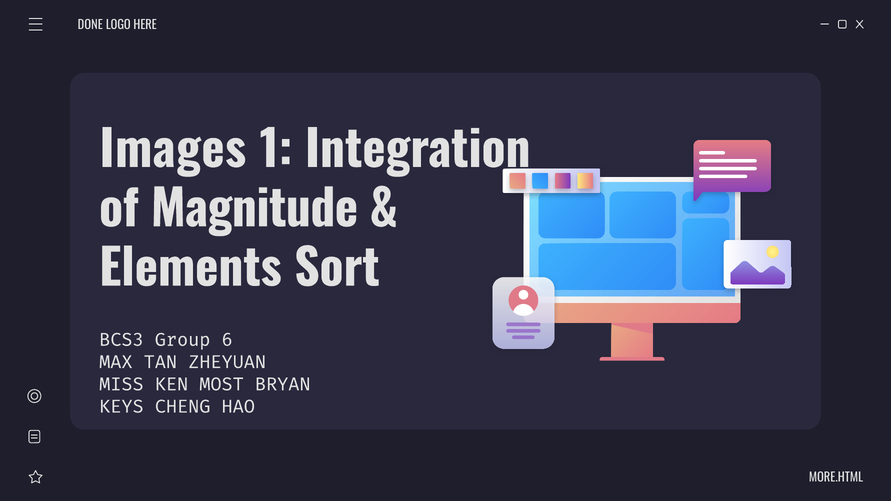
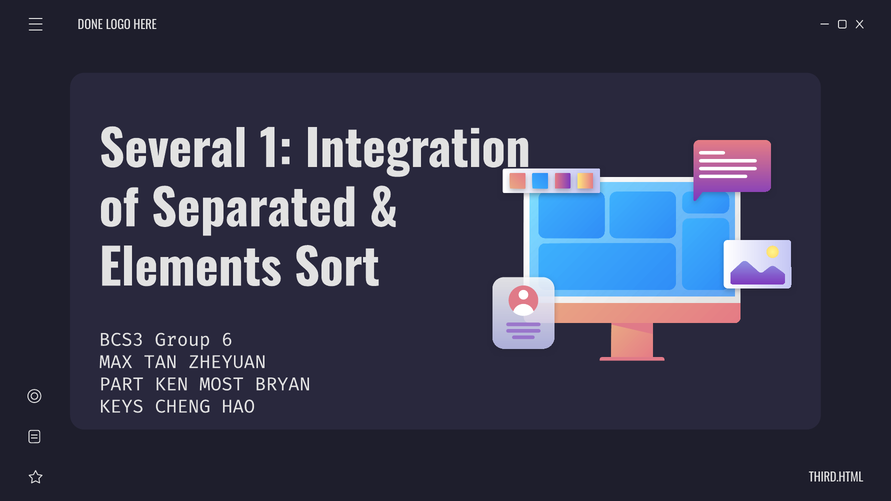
Images: Images -> Several (173, 151)
Magnitude: Magnitude -> Separated (254, 210)
MISS: MISS -> PART (121, 384)
MORE.HTML: MORE.HTML -> THIRD.HTML (836, 478)
